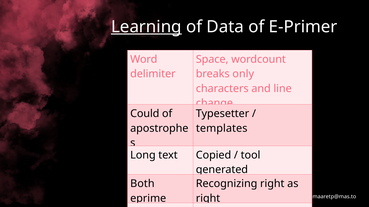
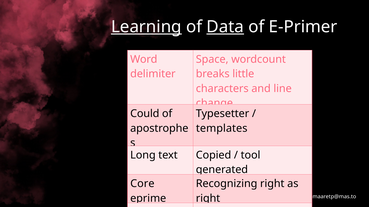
Data underline: none -> present (225, 27)
only: only -> little (243, 74)
Both: Both -> Core (142, 184)
